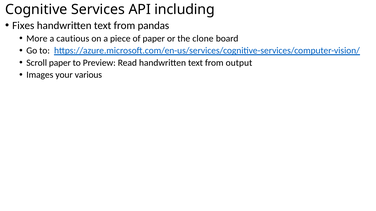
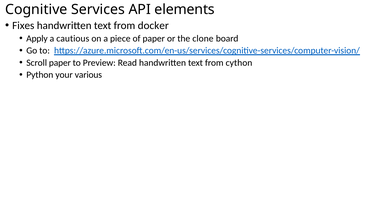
including: including -> elements (185, 9)
pandas: pandas -> docker (153, 26)
More: More -> Apply (37, 39)
output: output -> cython (239, 63)
Images: Images -> Python (40, 75)
